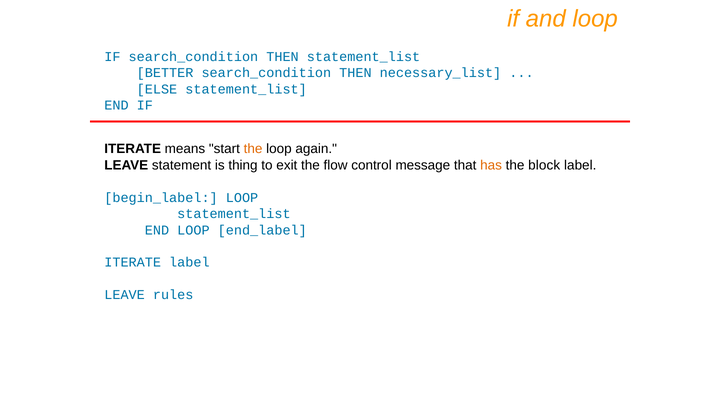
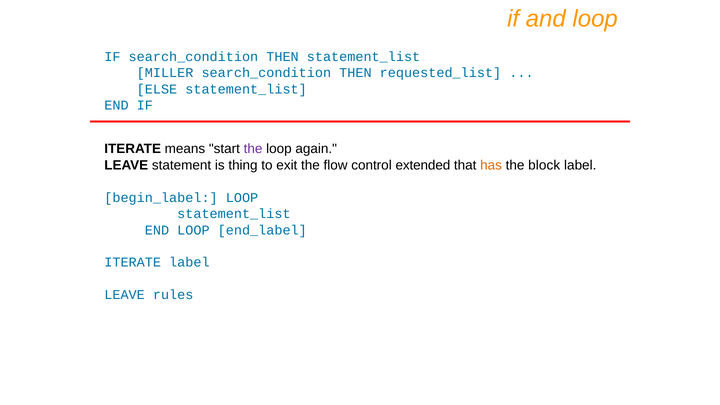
BETTER: BETTER -> MILLER (165, 73)
necessary_list: necessary_list -> requested_list (440, 73)
the colour: orange -> purple (253, 149)
message: message -> extended (423, 165)
